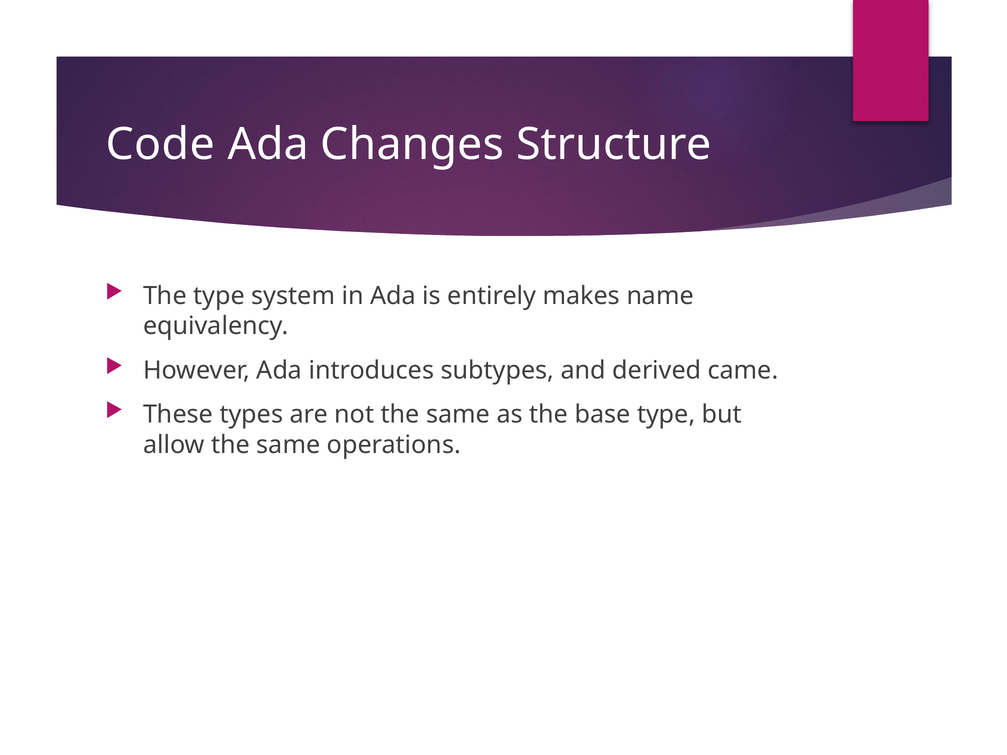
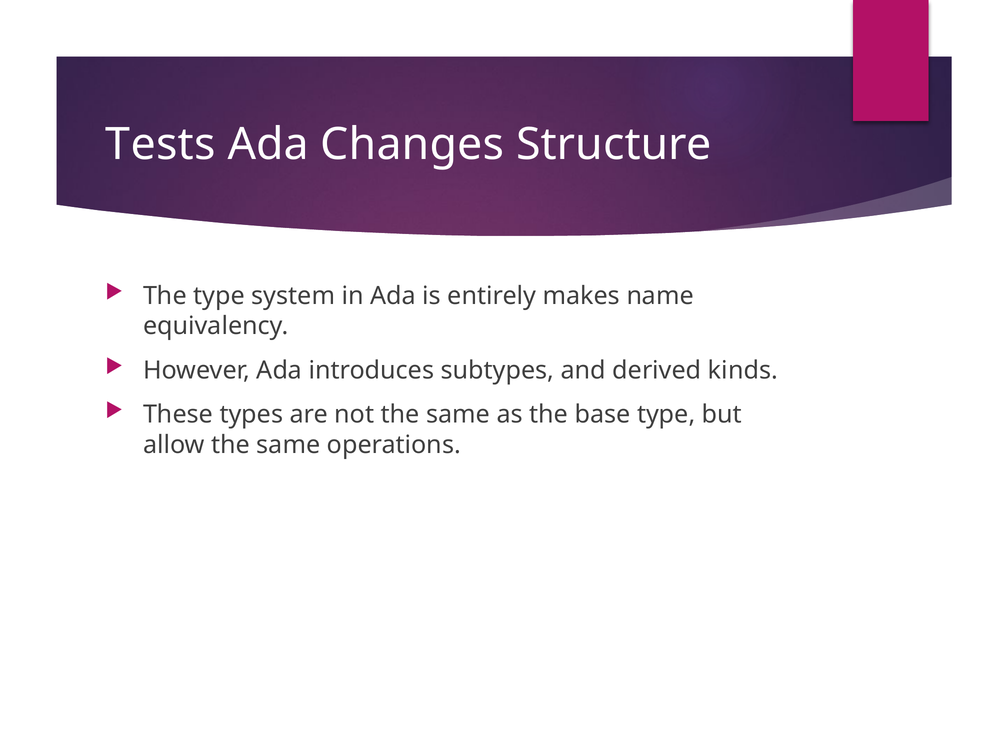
Code: Code -> Tests (161, 144)
came: came -> kinds (743, 370)
